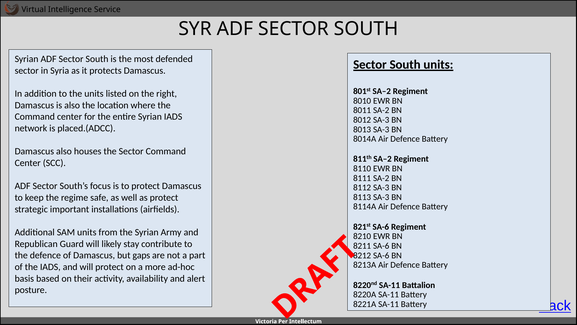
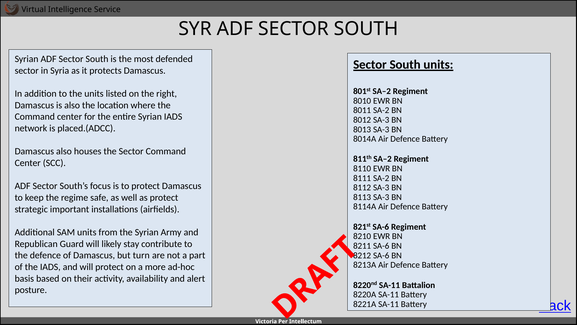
gaps: gaps -> turn (141, 255)
